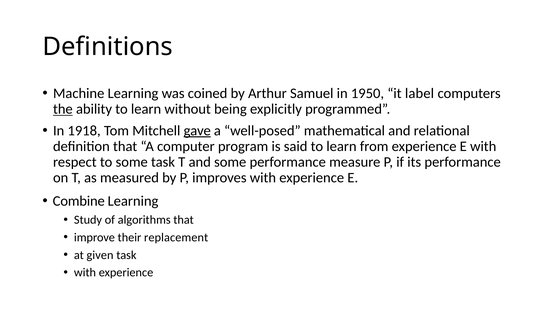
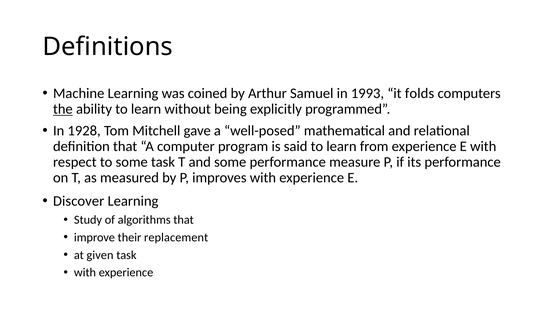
1950: 1950 -> 1993 (367, 94)
label: label -> folds (420, 94)
1918: 1918 -> 1928 (84, 131)
gave underline: present -> none (197, 131)
Combine: Combine -> Discover (79, 201)
